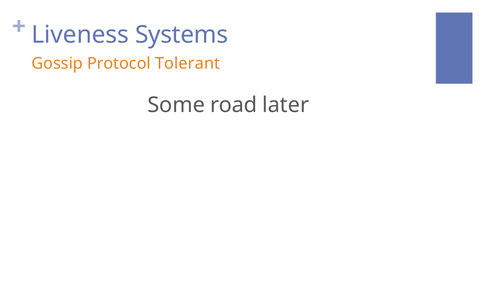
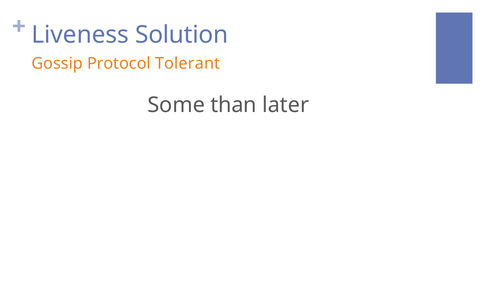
Systems: Systems -> Solution (182, 35)
road: road -> than (234, 105)
